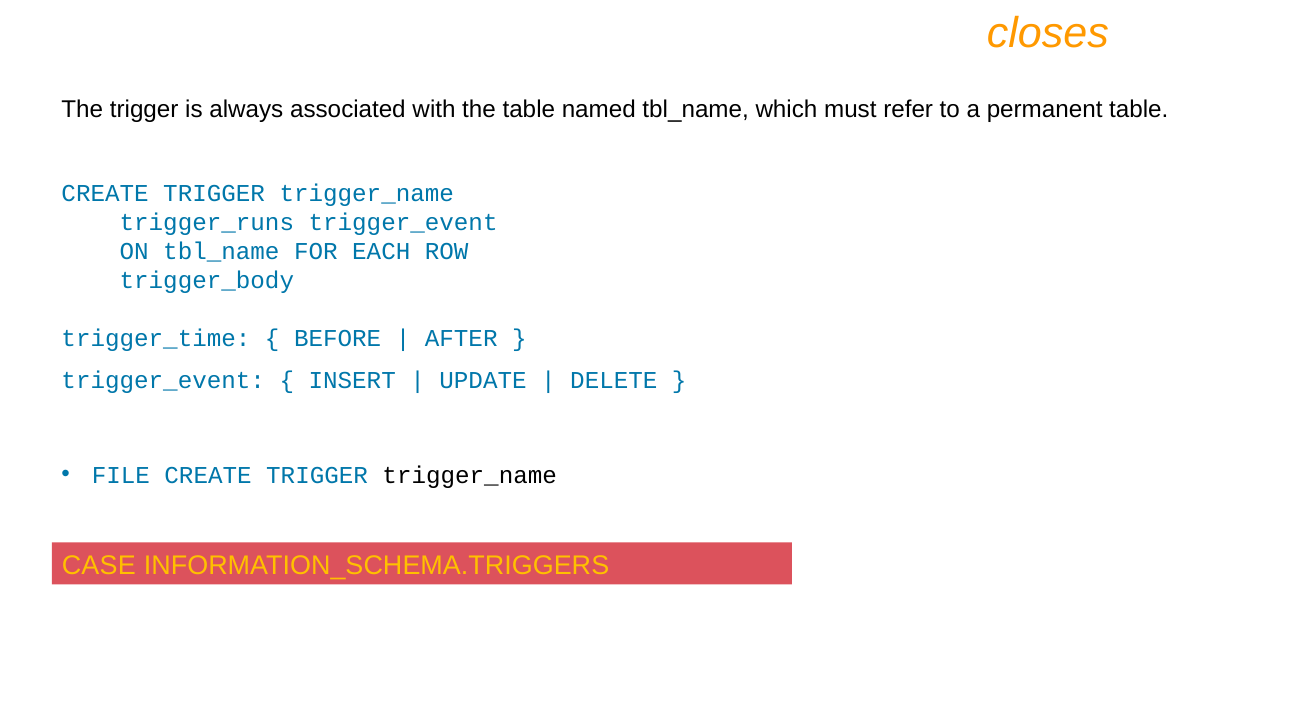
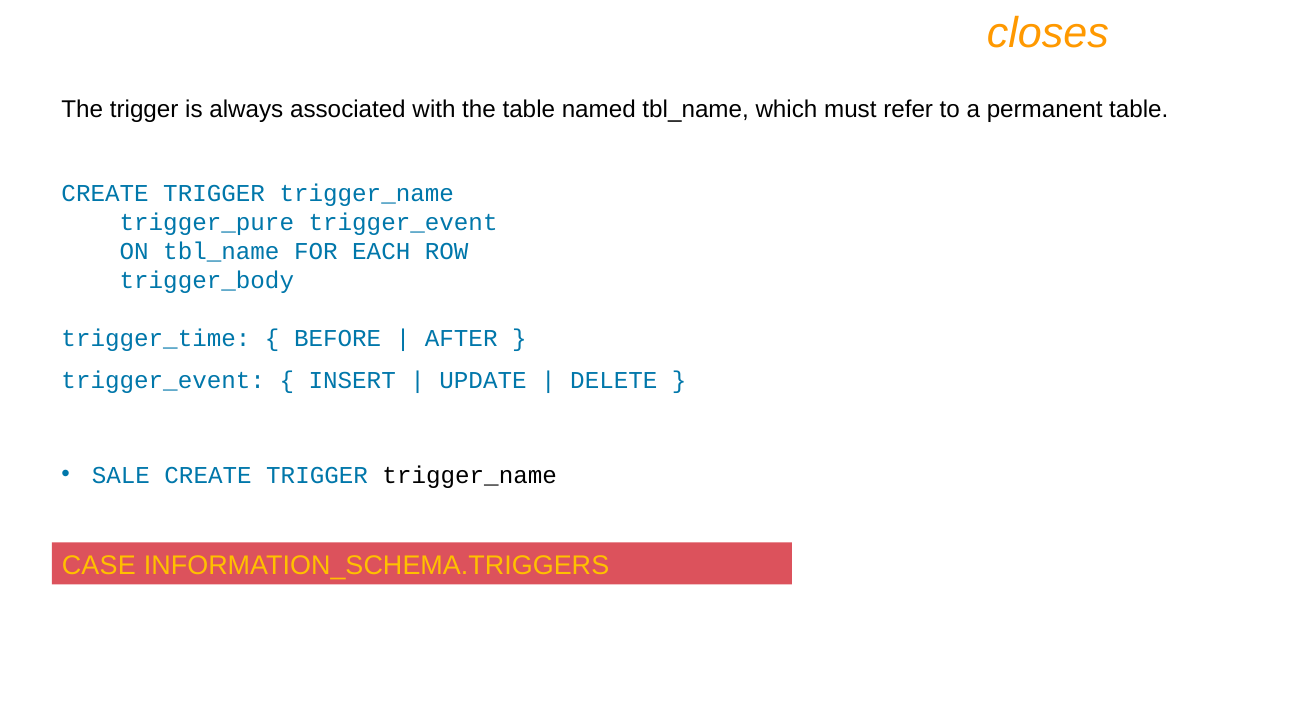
trigger_runs: trigger_runs -> trigger_pure (207, 222)
FILE: FILE -> SALE (121, 475)
